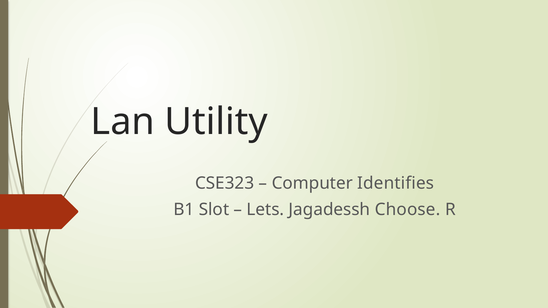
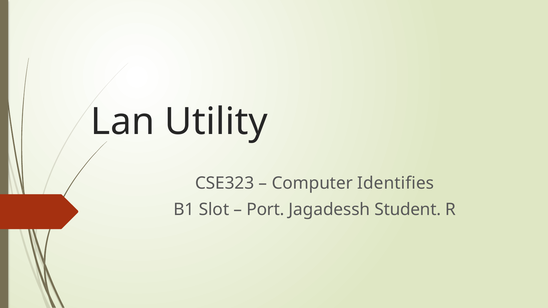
Lets: Lets -> Port (266, 210)
Choose: Choose -> Student (408, 210)
